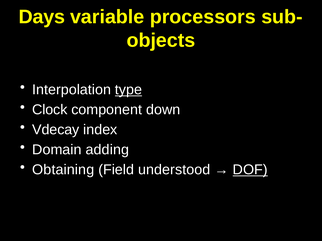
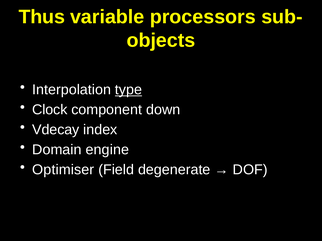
Days: Days -> Thus (42, 17)
adding: adding -> engine (107, 150)
Obtaining: Obtaining -> Optimiser (63, 170)
understood: understood -> degenerate (174, 170)
DOF underline: present -> none (250, 170)
